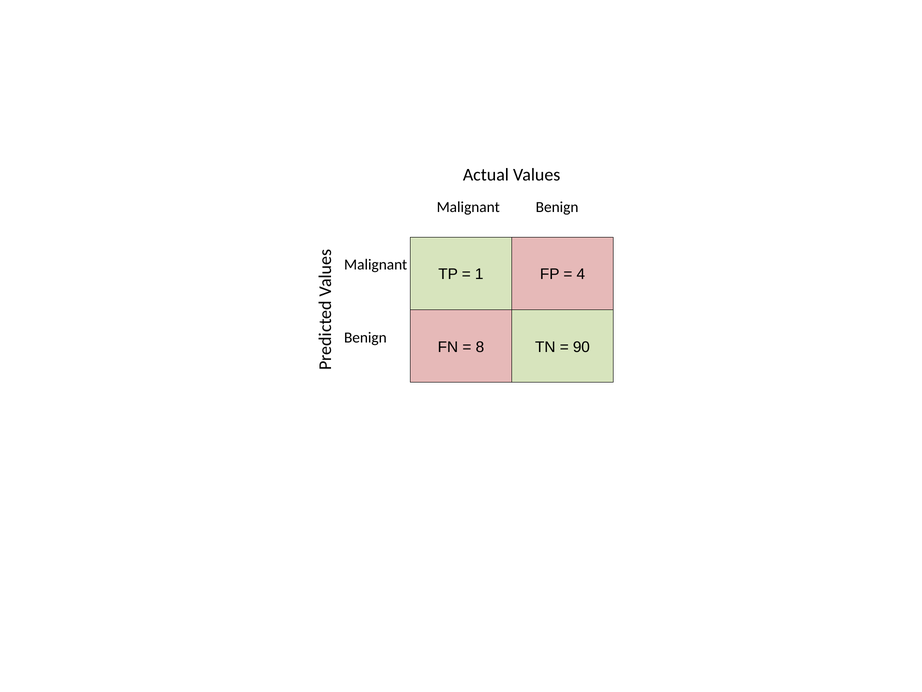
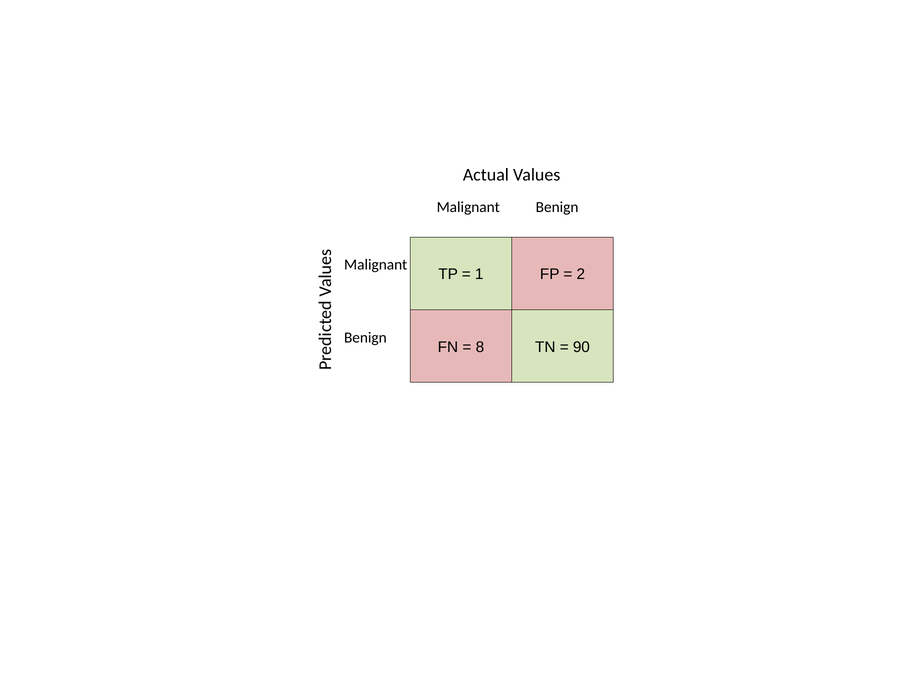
4: 4 -> 2 (581, 274)
